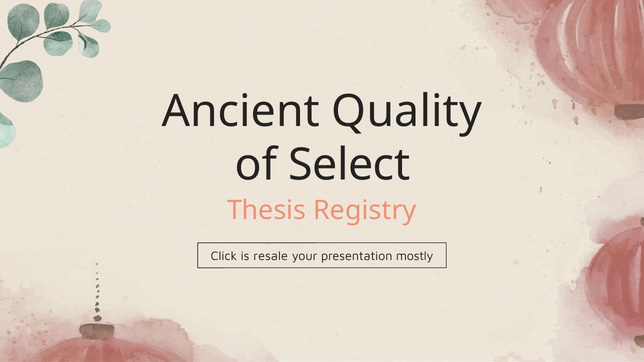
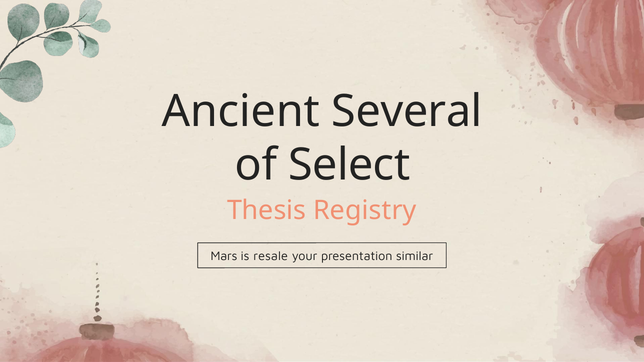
Quality: Quality -> Several (407, 112)
Click: Click -> Mars (224, 256)
mostly: mostly -> similar (415, 256)
